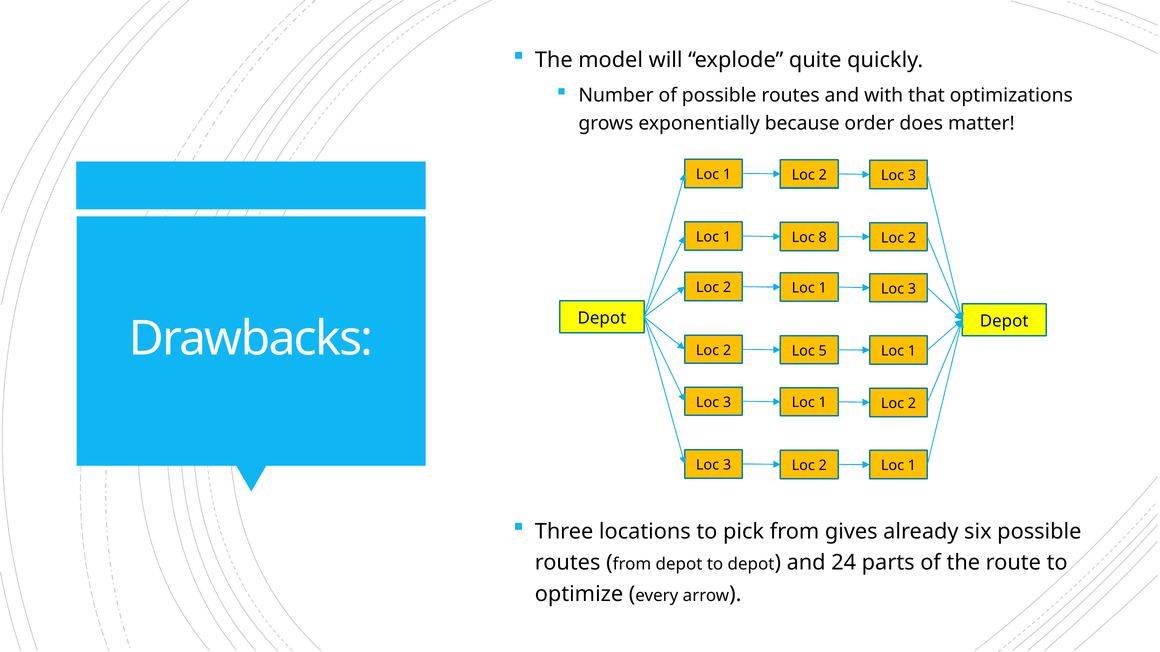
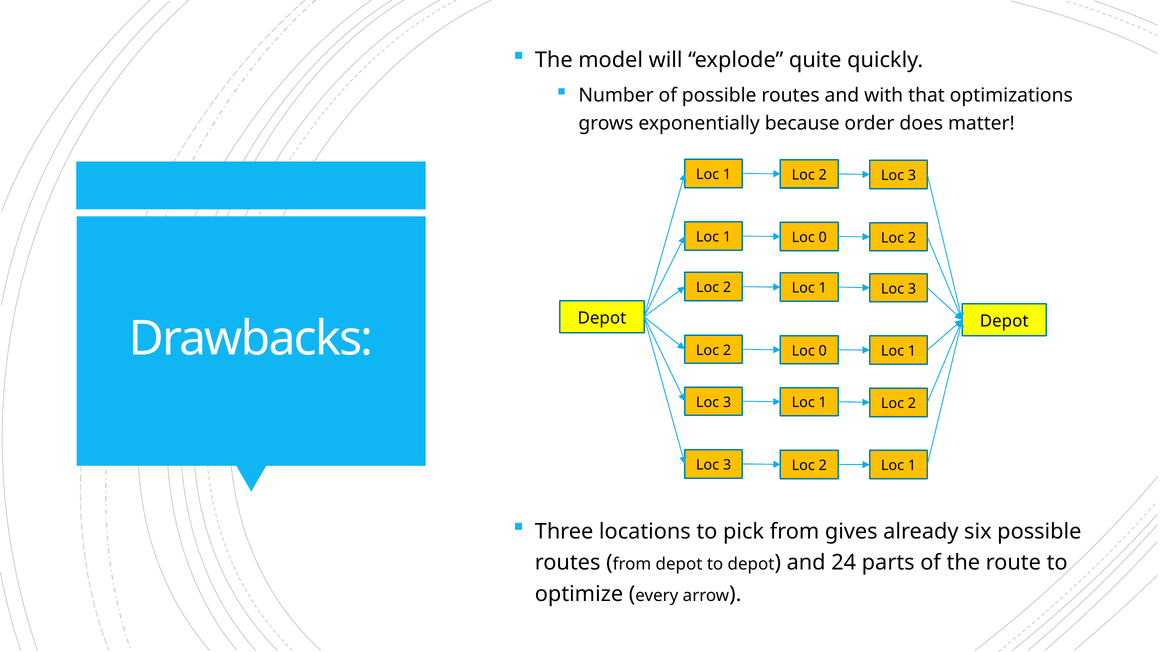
8: 8 -> 0 (823, 238)
5: 5 -> 0 (823, 351)
